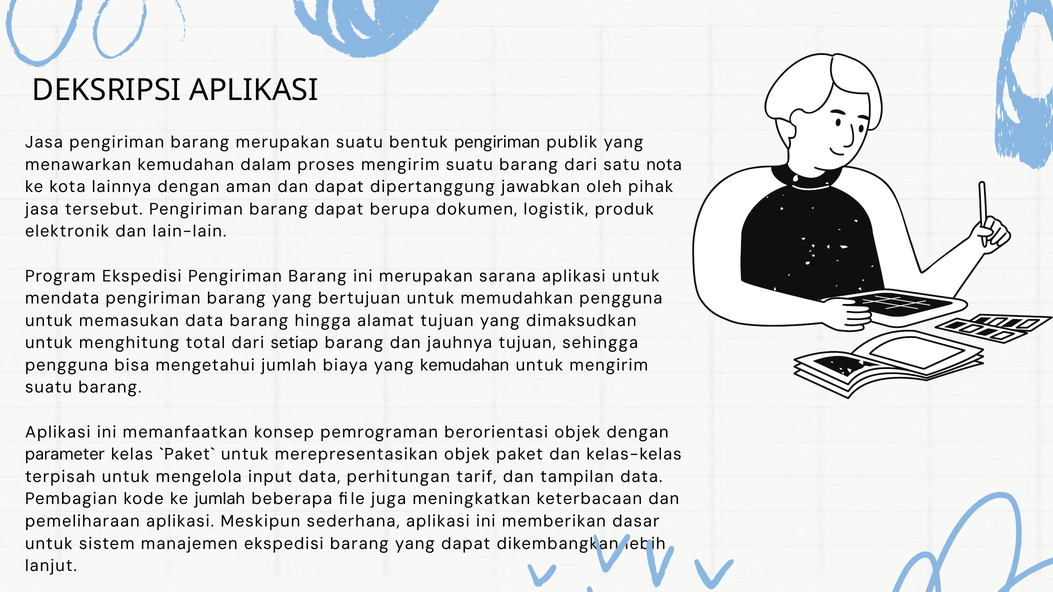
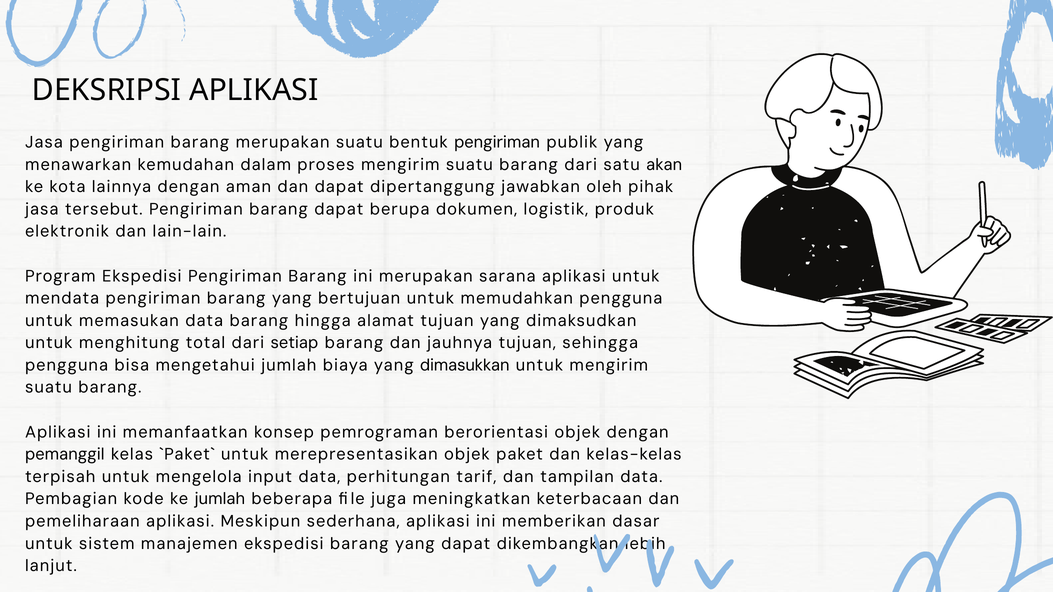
nota: nota -> akan (664, 165)
yang kemudahan: kemudahan -> dimasukkan (465, 365)
parameter: parameter -> pemanggil (65, 455)
